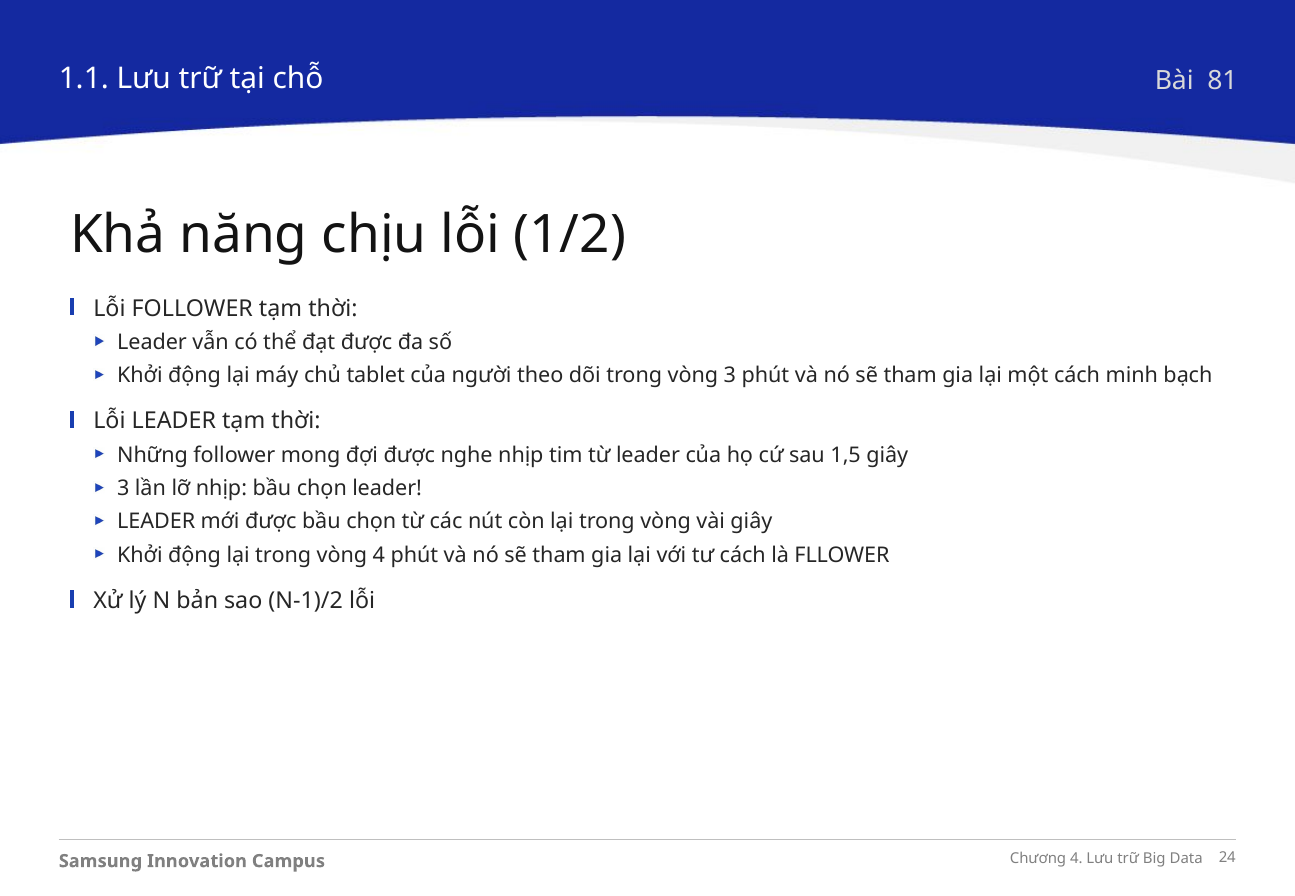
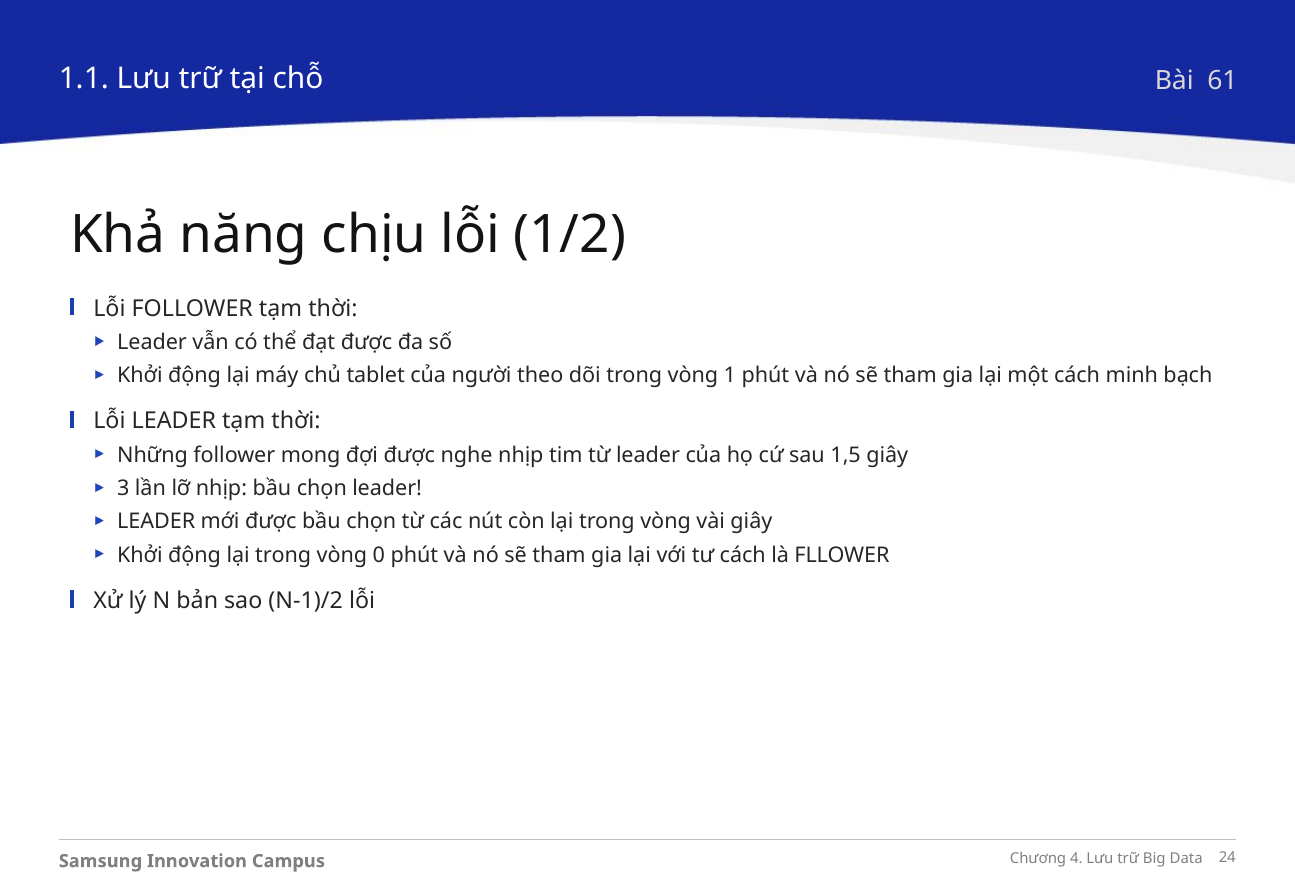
81: 81 -> 61 (1223, 81)
vòng 3: 3 -> 1 (730, 376)
vòng 4: 4 -> 0 (379, 555)
